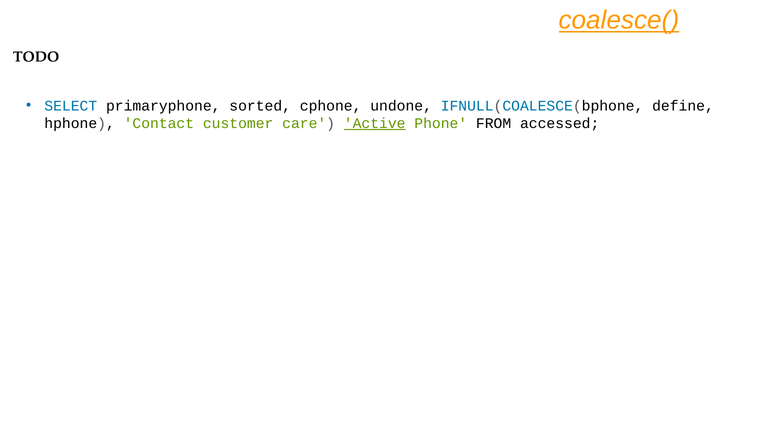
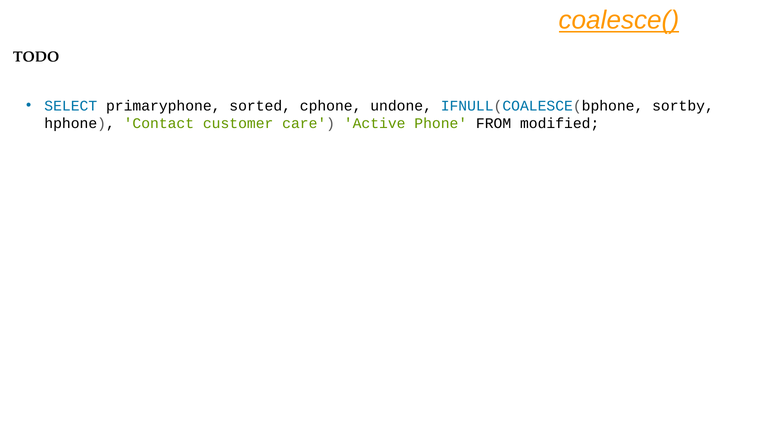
define: define -> sortby (683, 106)
Active underline: present -> none (375, 123)
accessed: accessed -> modified (560, 123)
